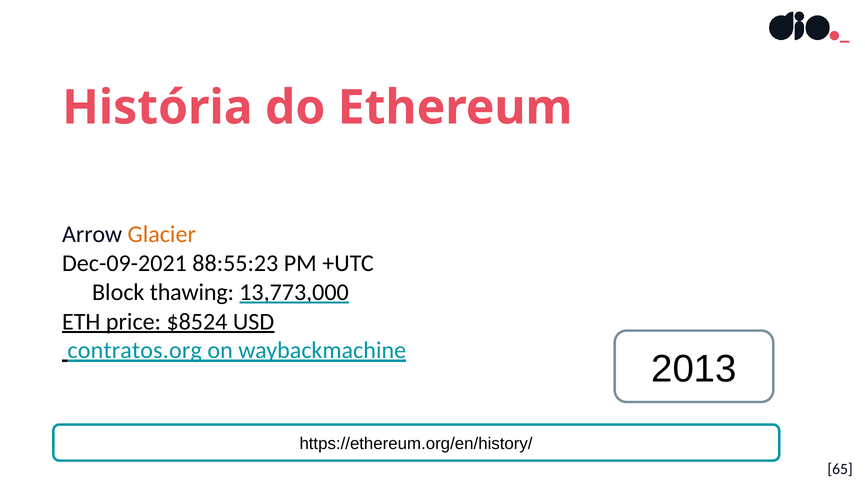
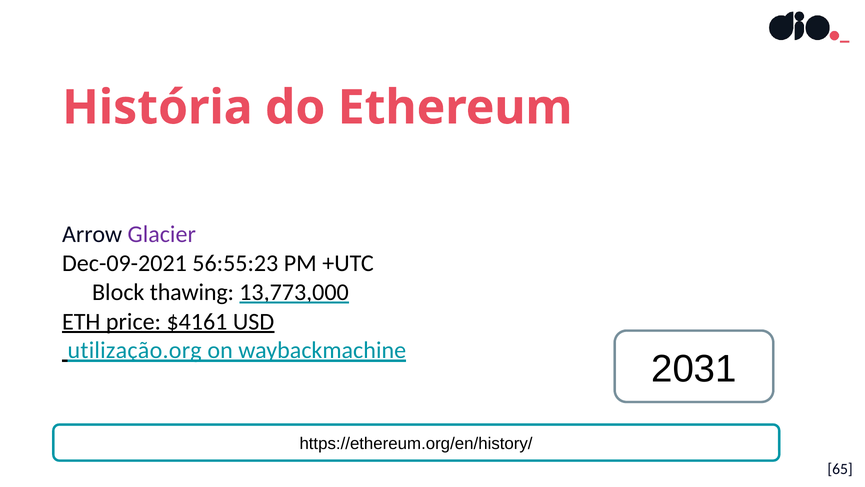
Glacier colour: orange -> purple (162, 234)
88:55:23: 88:55:23 -> 56:55:23 (235, 263)
$8524: $8524 -> $4161 (197, 321)
contratos.org: contratos.org -> utilização.org (135, 350)
2013: 2013 -> 2031 (694, 369)
